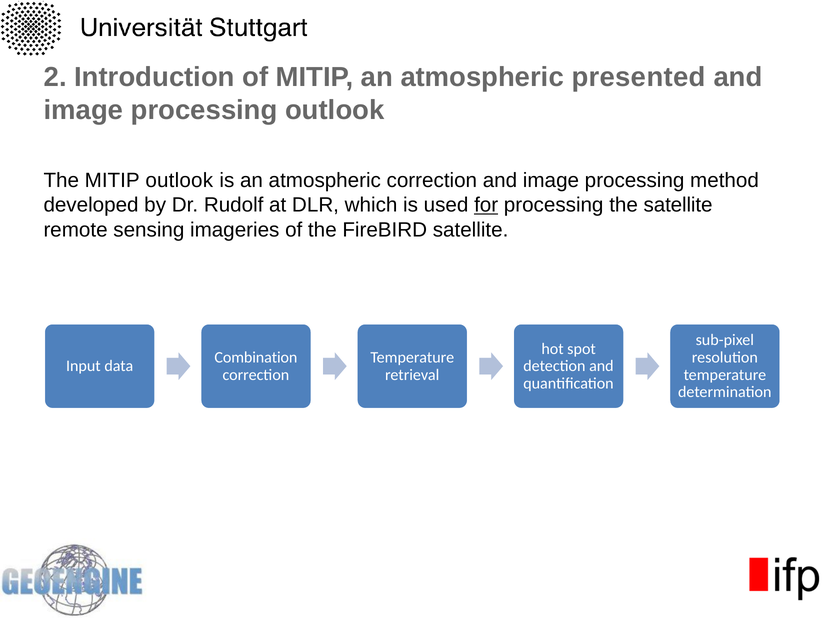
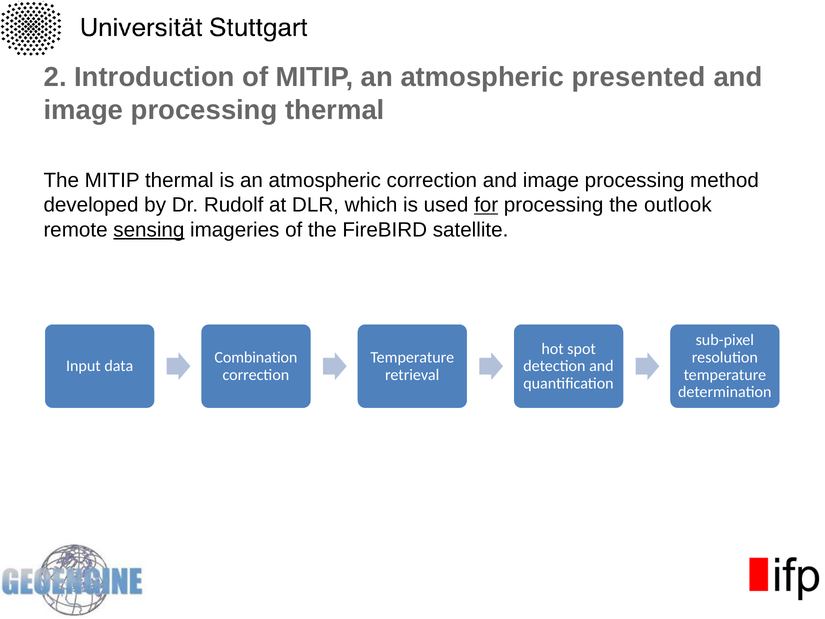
processing outlook: outlook -> thermal (335, 110)
MITIP outlook: outlook -> thermal (179, 180)
the satellite: satellite -> outlook (678, 205)
sensing underline: none -> present (149, 230)
